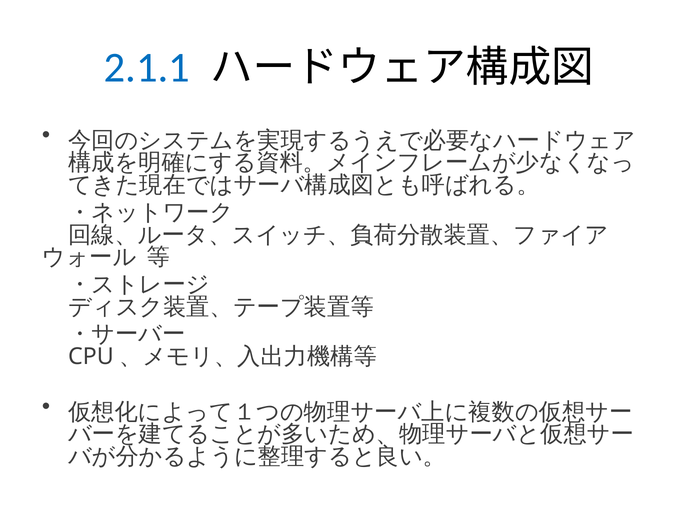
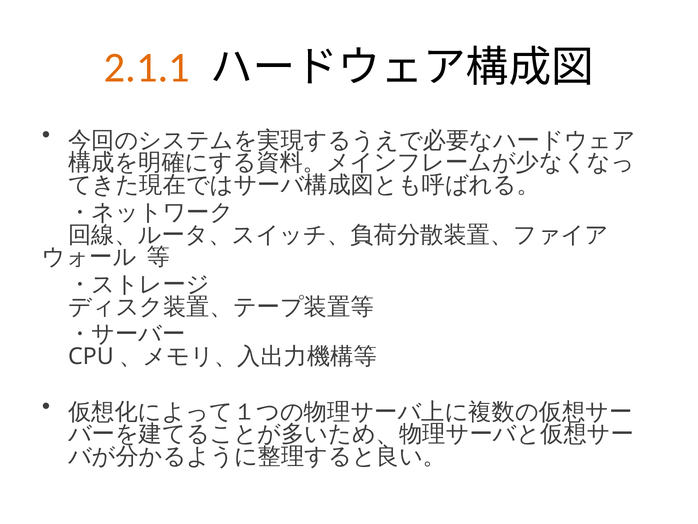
2.1.1 colour: blue -> orange (147, 68)
